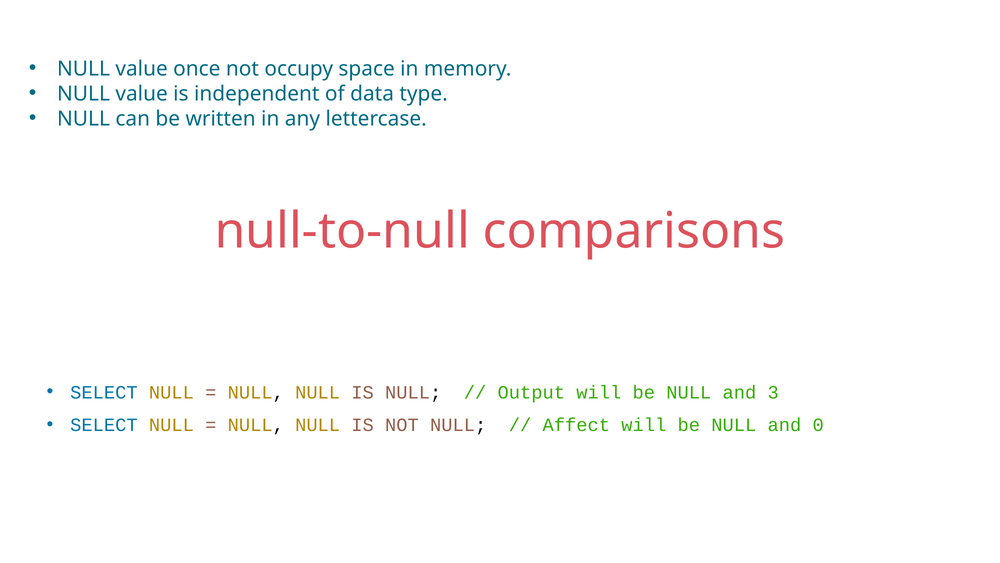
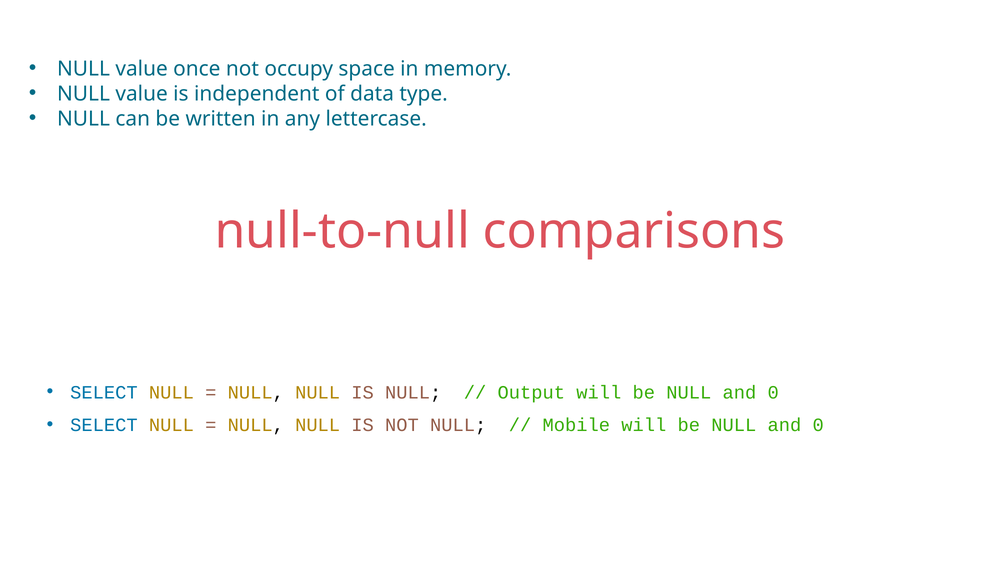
3: 3 -> 0 (773, 392)
Affect: Affect -> Mobile (576, 424)
